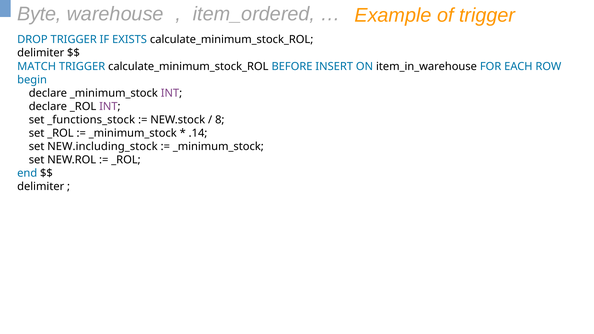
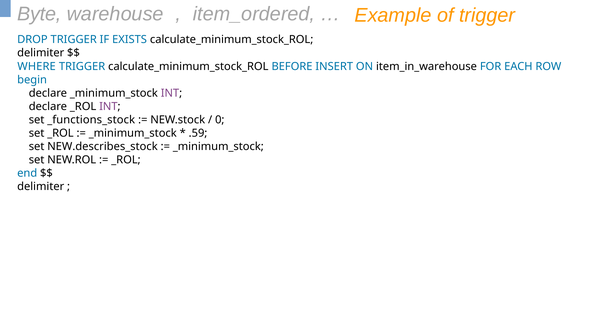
MATCH: MATCH -> WHERE (37, 66)
8: 8 -> 0 (220, 120)
.14: .14 -> .59 (198, 133)
NEW.including_stock: NEW.including_stock -> NEW.describes_stock (102, 147)
